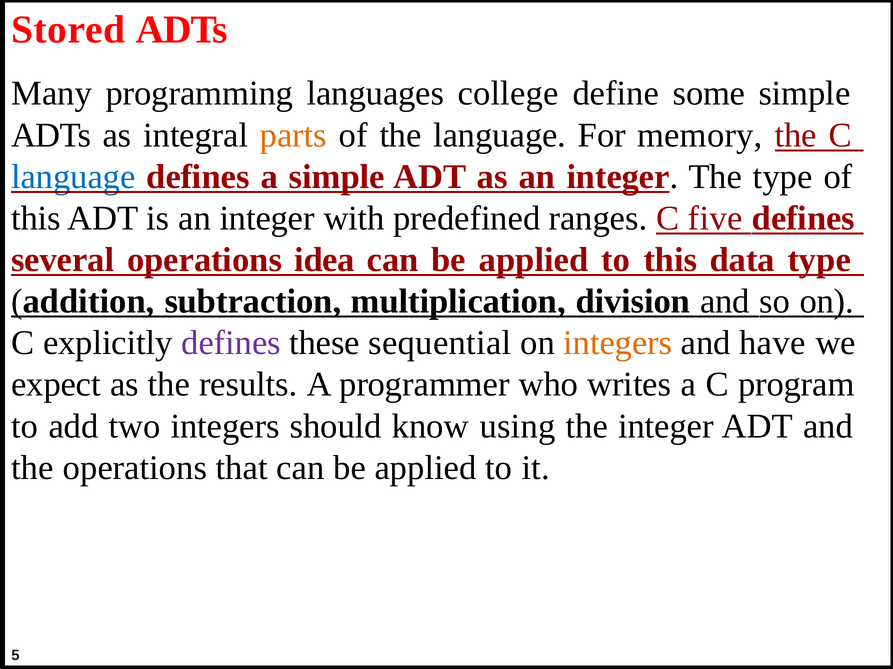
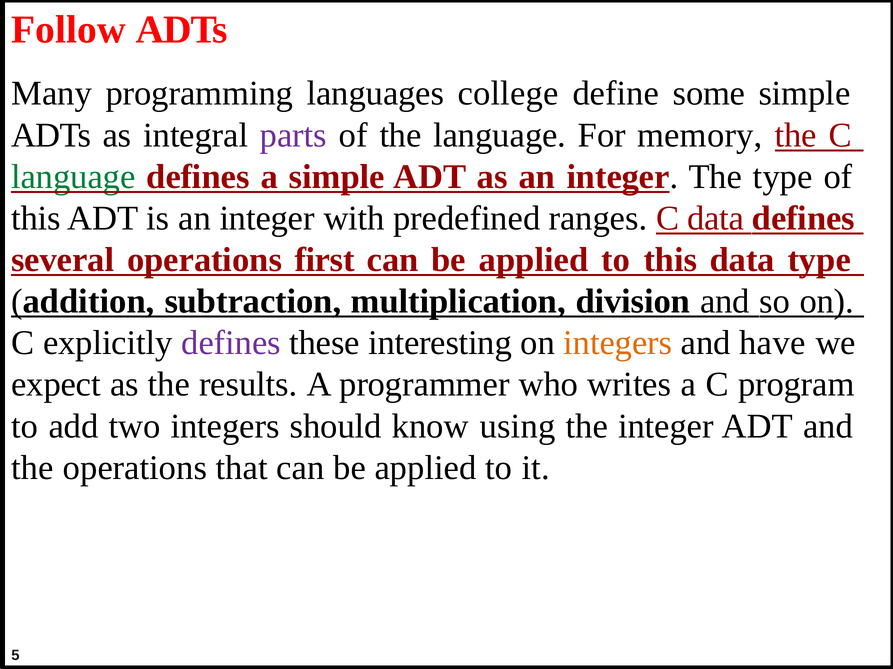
Stored: Stored -> Follow (69, 30)
parts colour: orange -> purple (293, 135)
language colour: blue -> green (73, 177)
C five: five -> data (716, 218)
idea: idea -> first (325, 260)
sequential: sequential -> interesting (440, 343)
